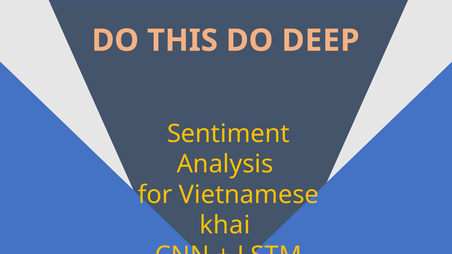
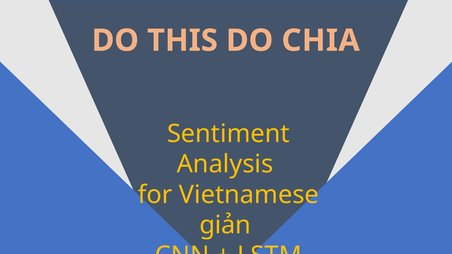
DEEP: DEEP -> CHIA (321, 41)
khai: khai -> giản (225, 225)
